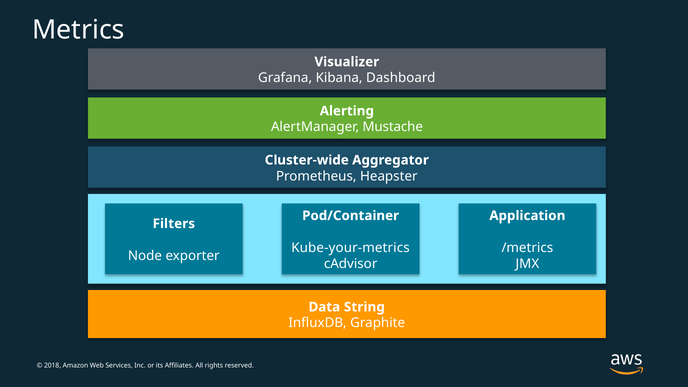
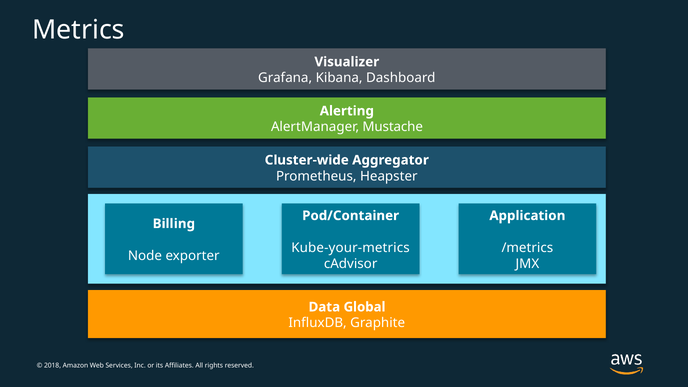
Filters: Filters -> Billing (174, 224)
String: String -> Global (364, 307)
